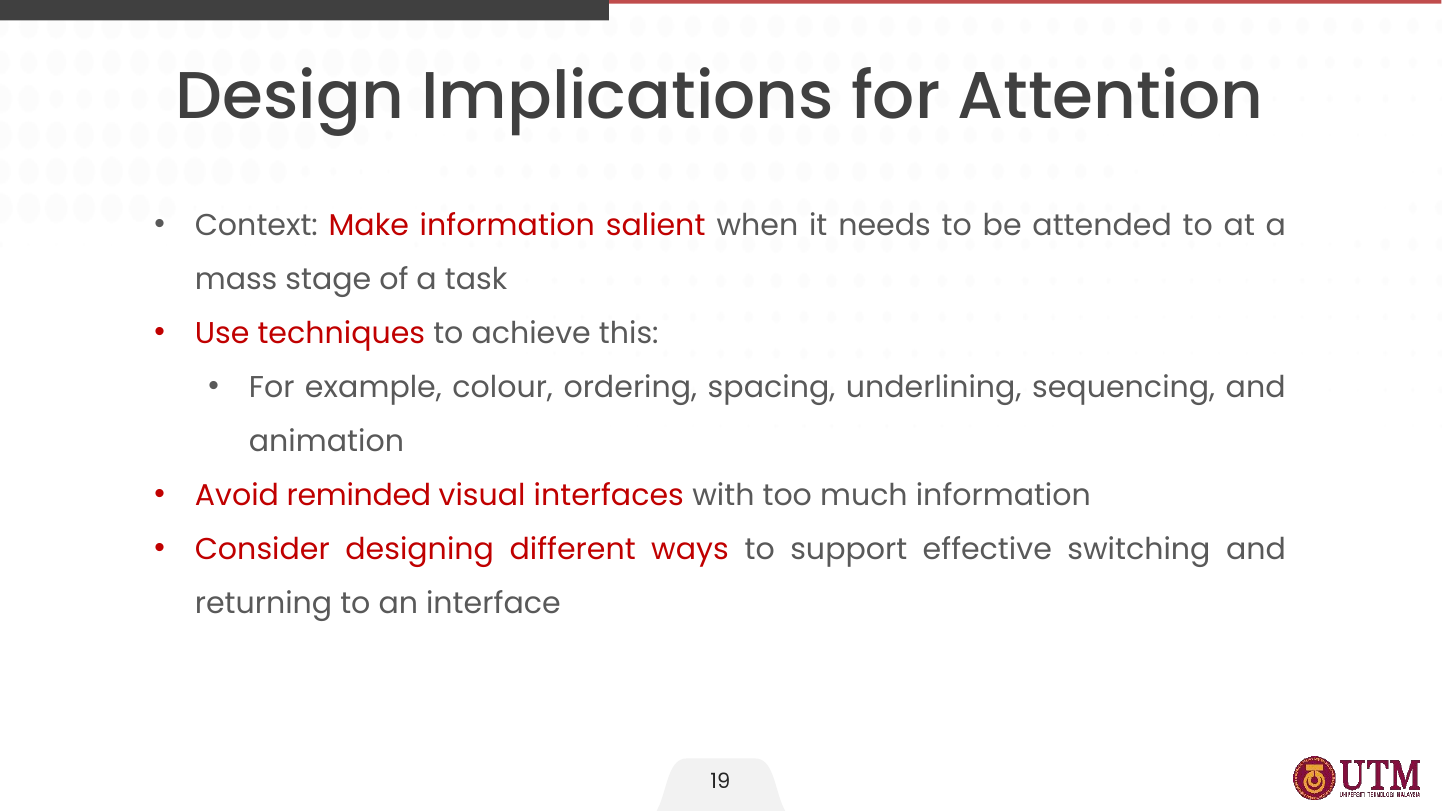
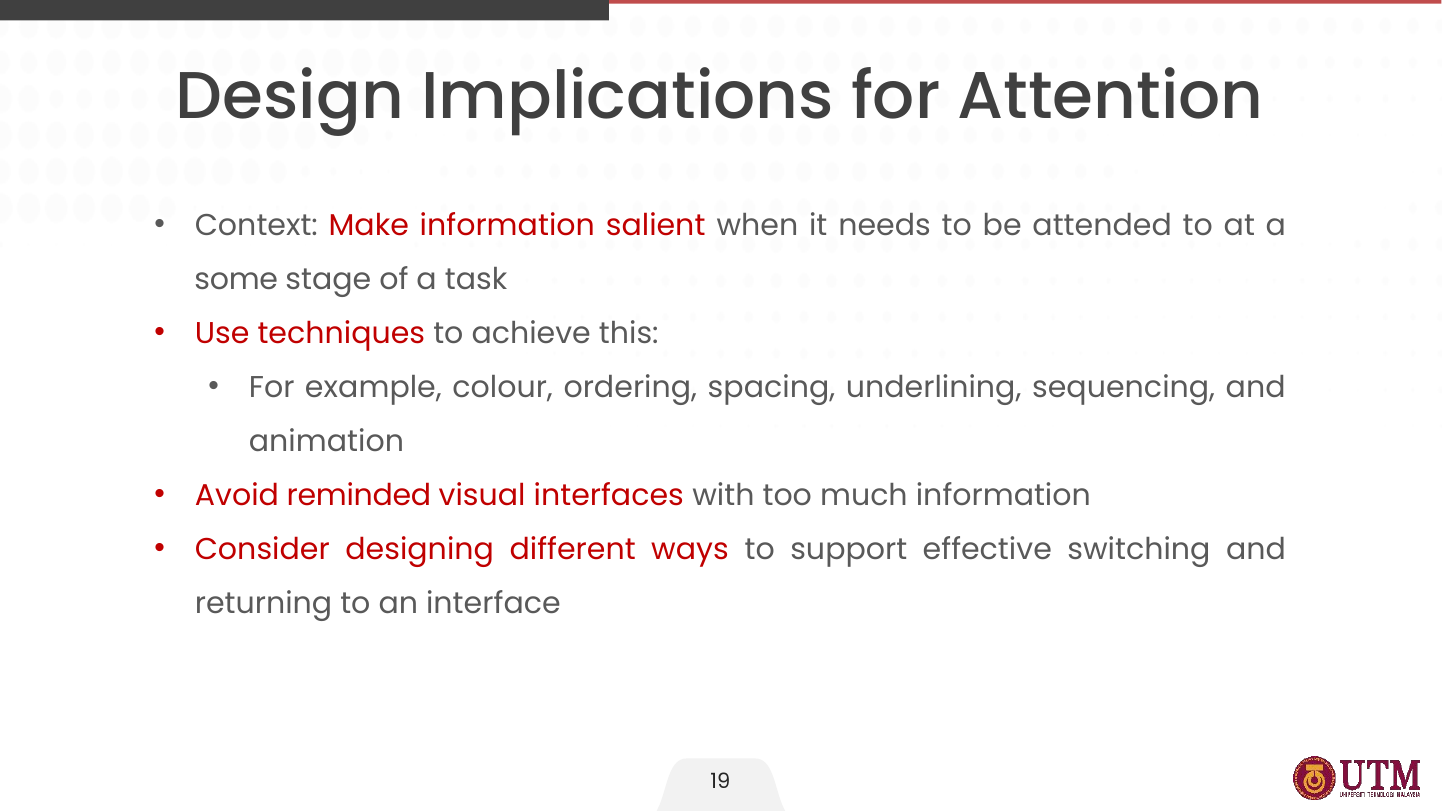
mass: mass -> some (236, 279)
